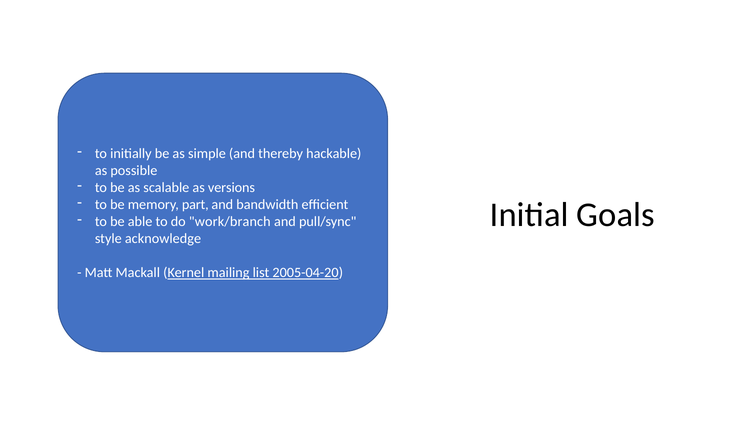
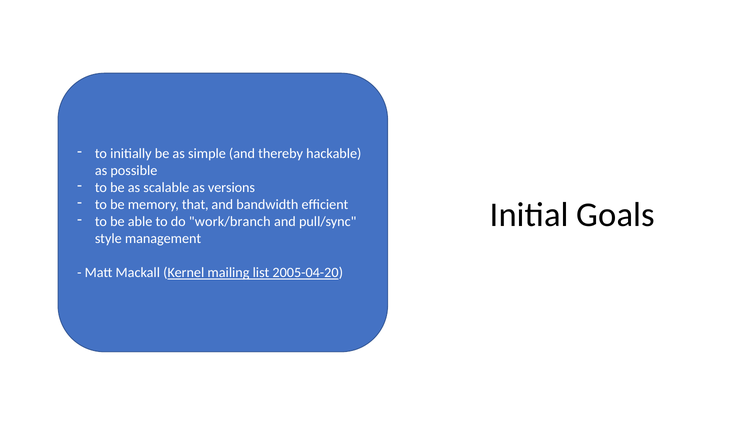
part: part -> that (195, 205)
acknowledge: acknowledge -> management (163, 239)
